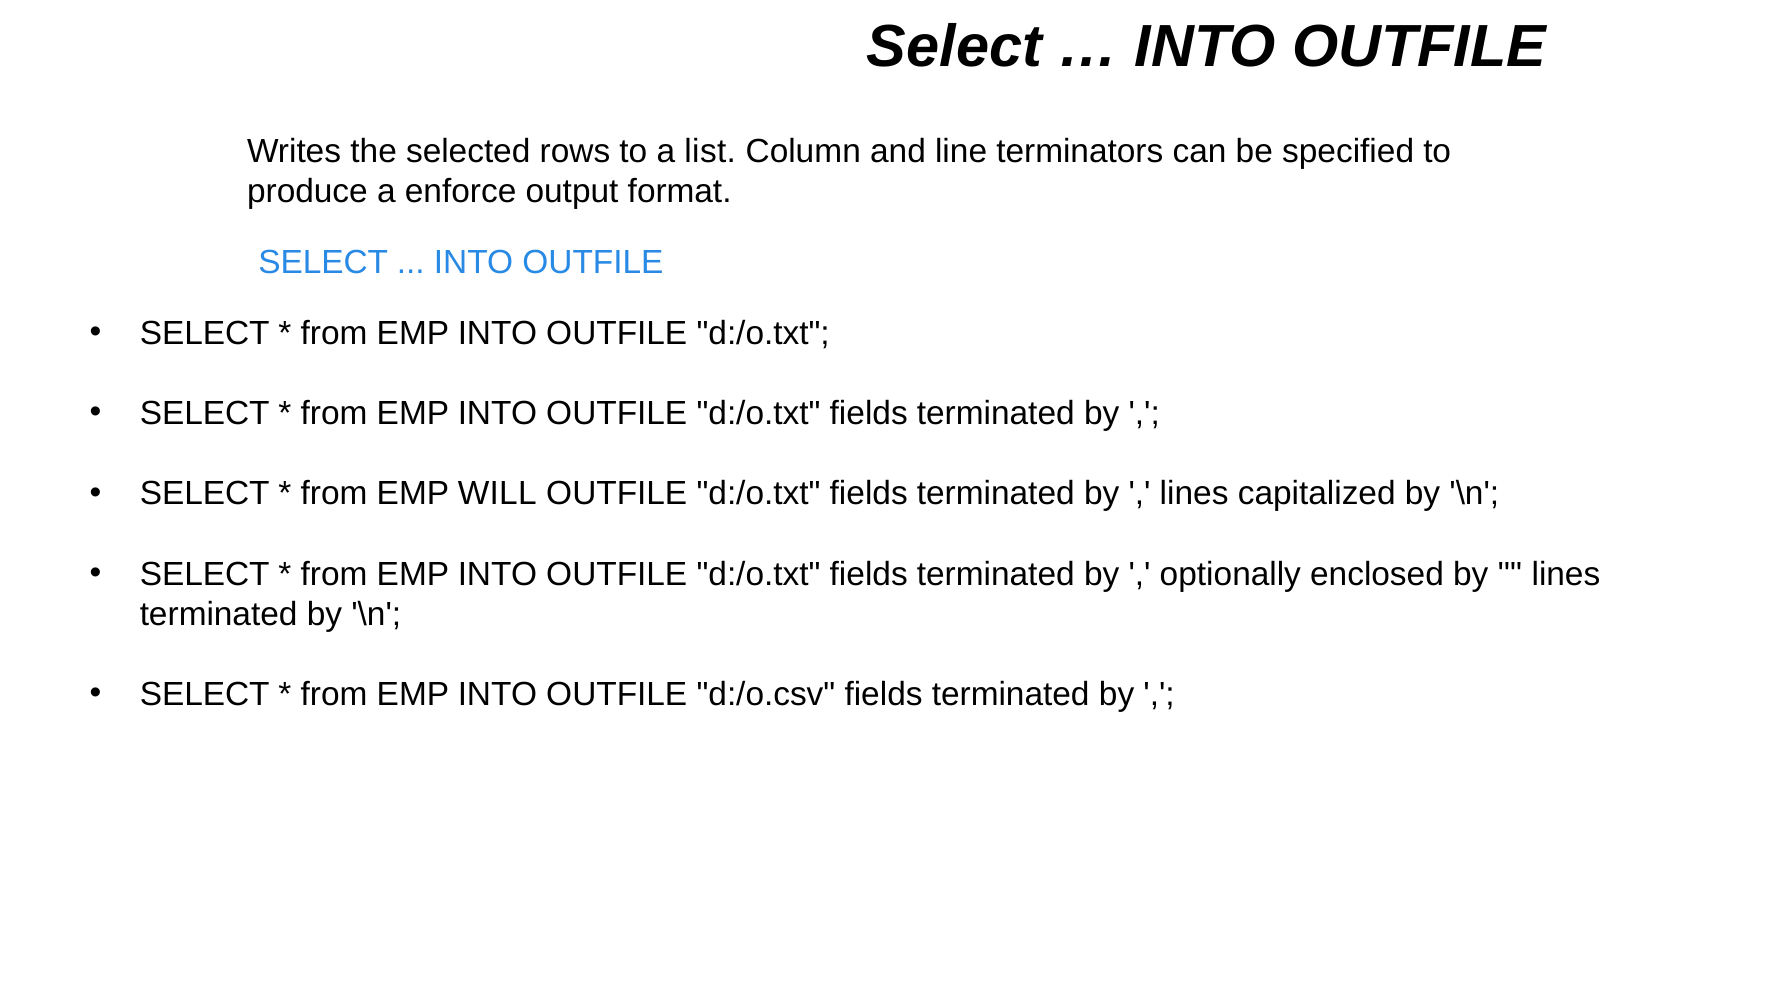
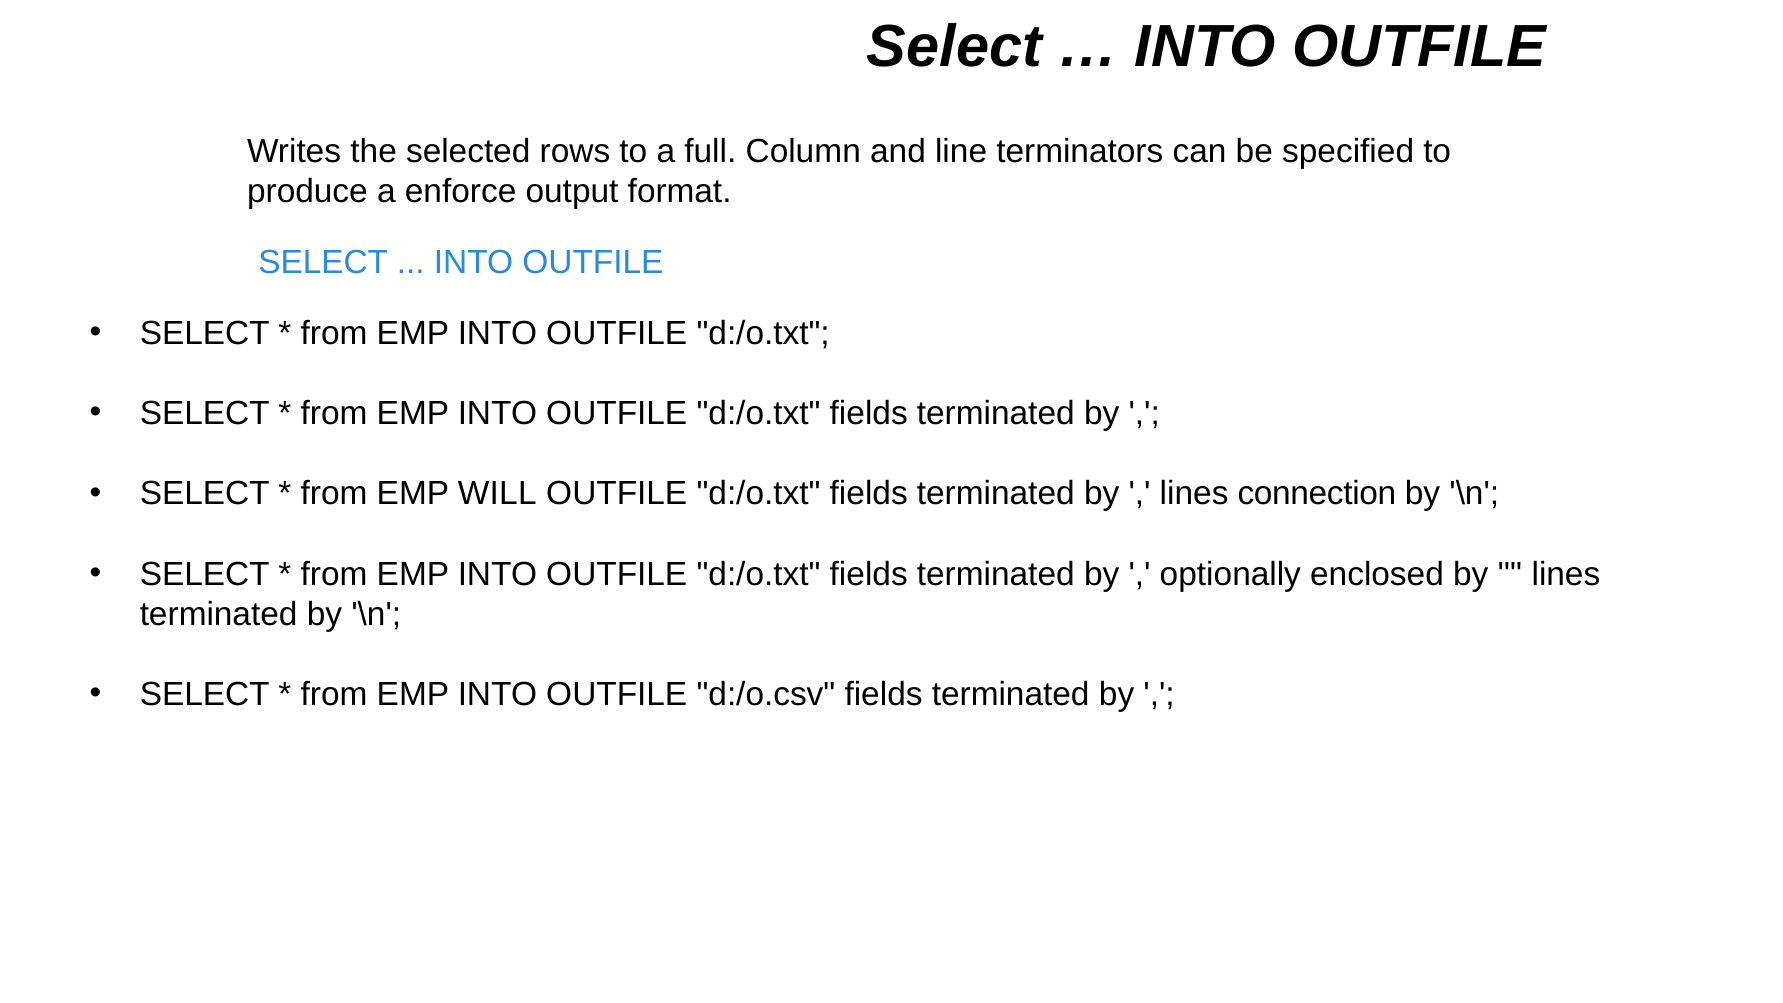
list: list -> full (710, 152)
capitalized: capitalized -> connection (1317, 494)
